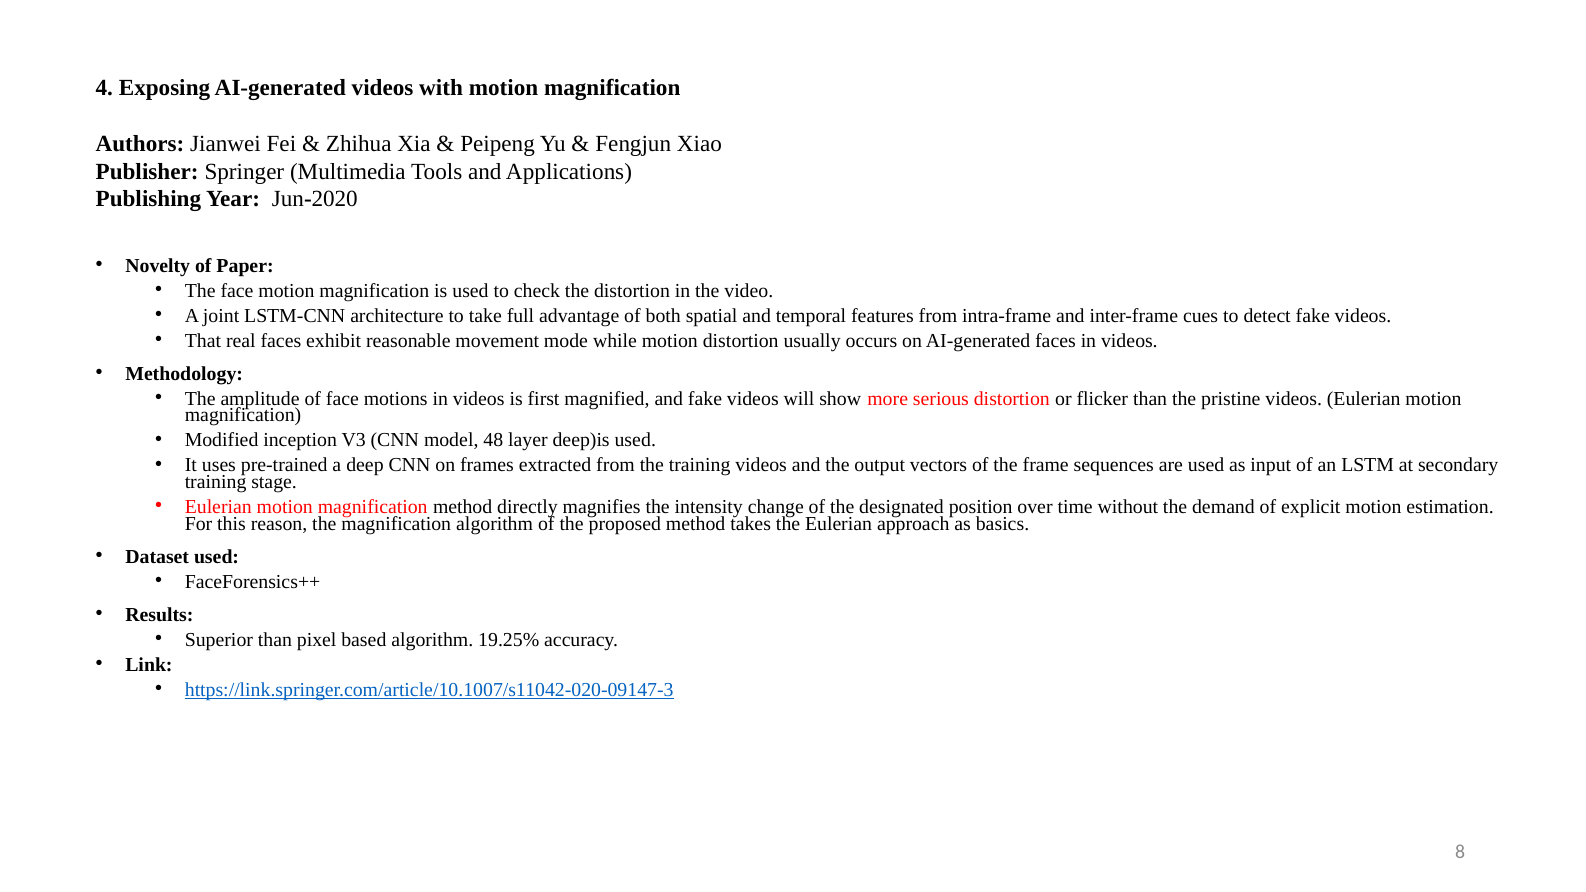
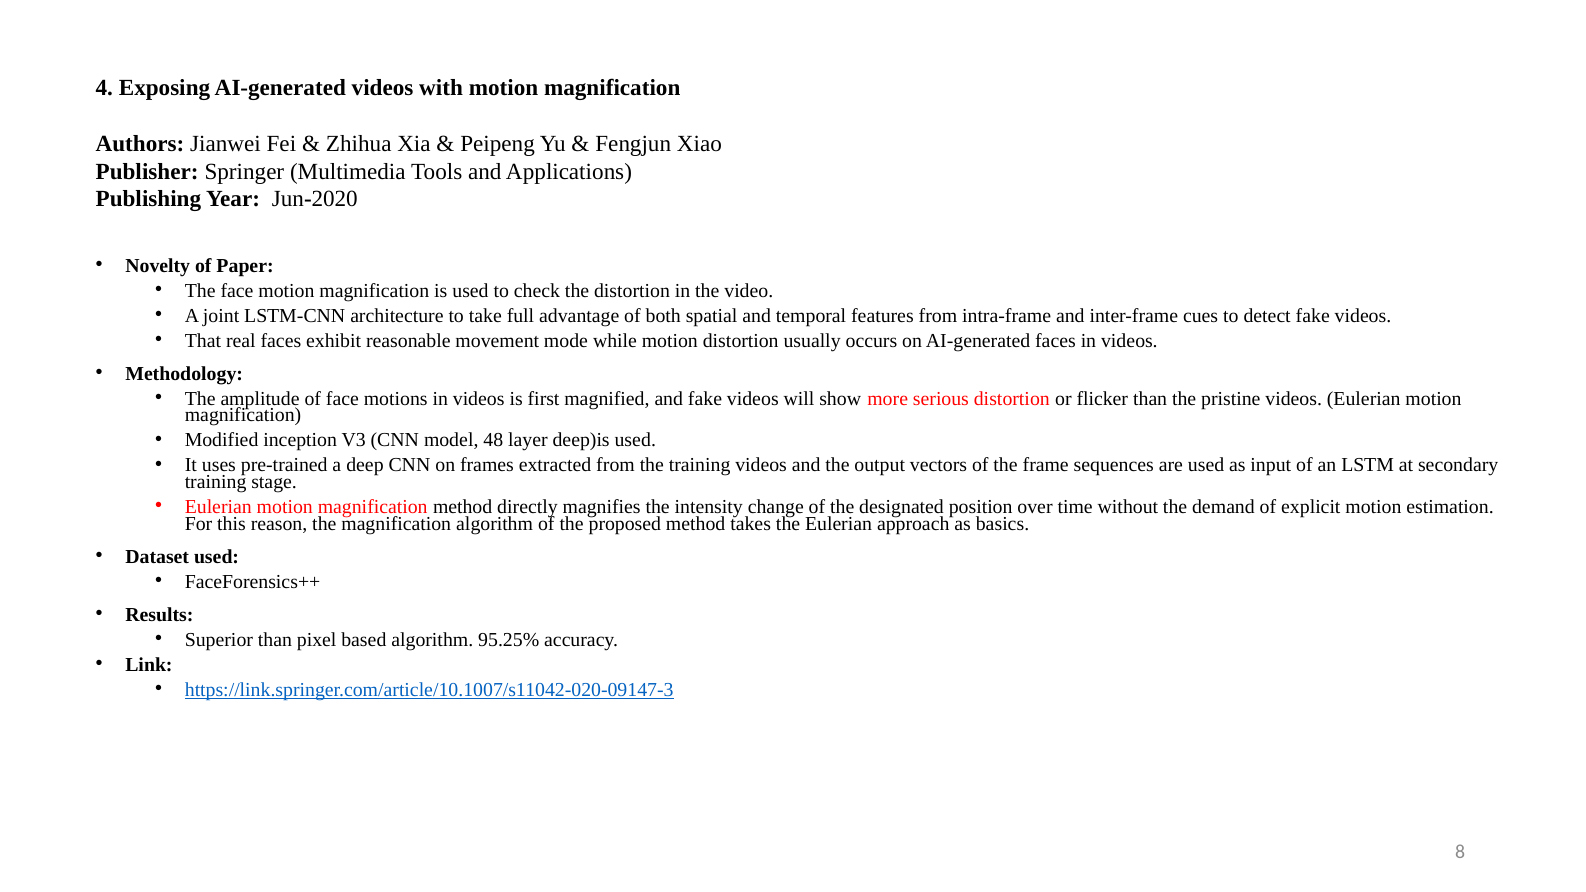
19.25%: 19.25% -> 95.25% (509, 640)
